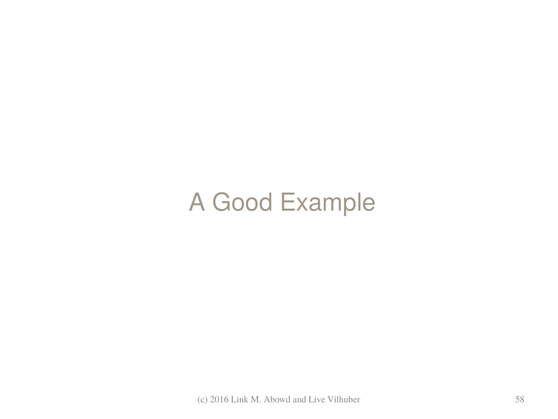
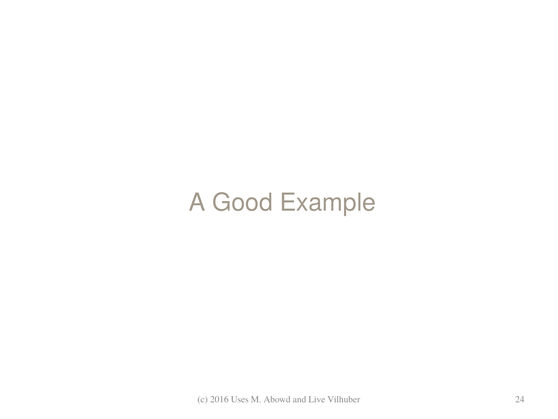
Link: Link -> Uses (240, 399)
58: 58 -> 24 (520, 399)
